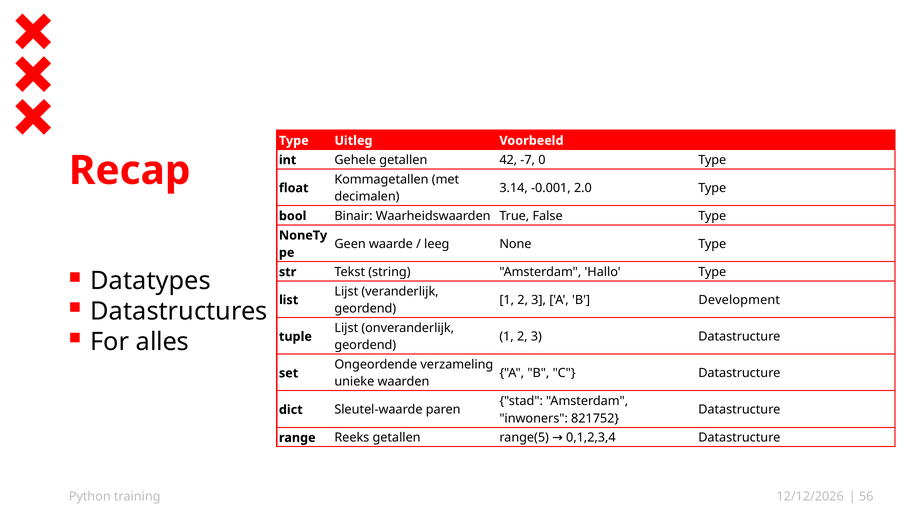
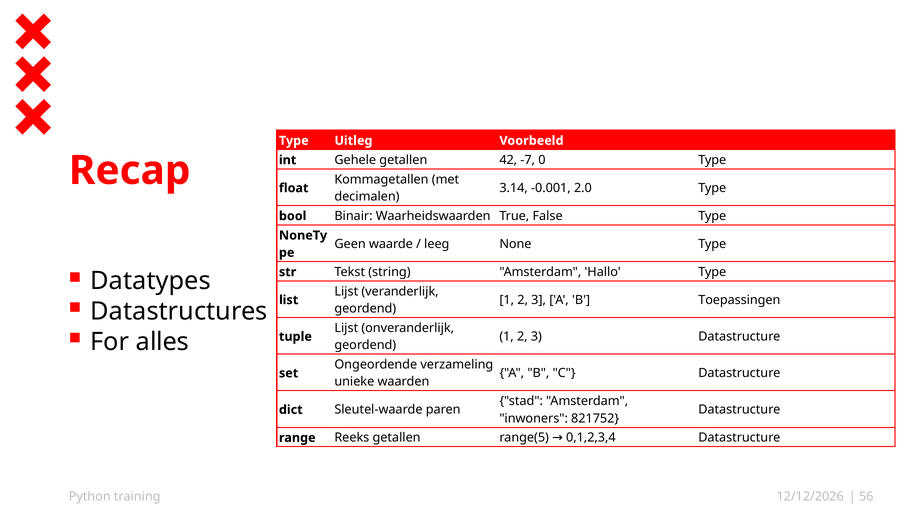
Development: Development -> Toepassingen (739, 300)
